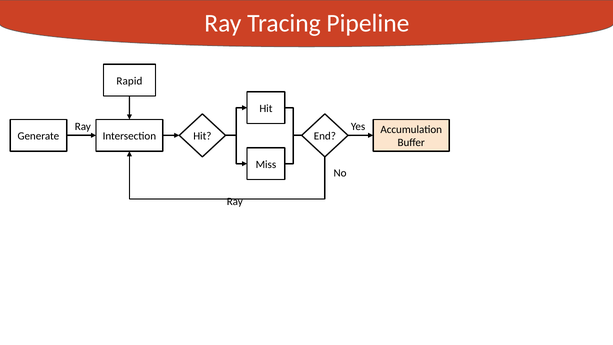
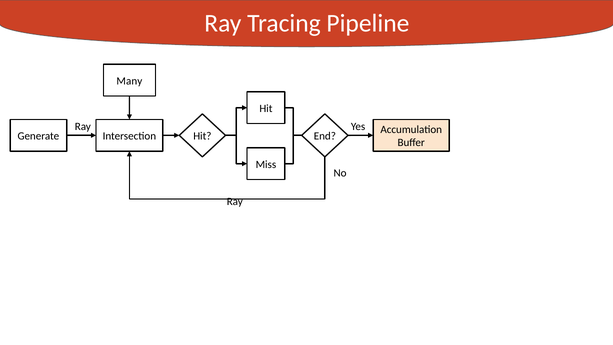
Rapid: Rapid -> Many (129, 81)
